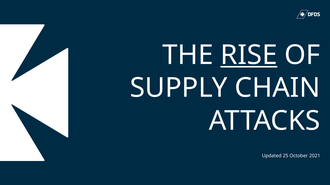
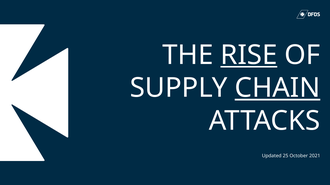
CHAIN underline: none -> present (277, 88)
